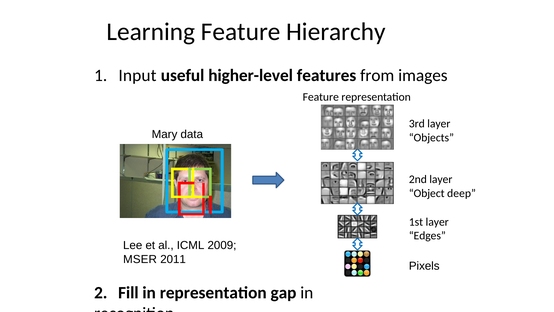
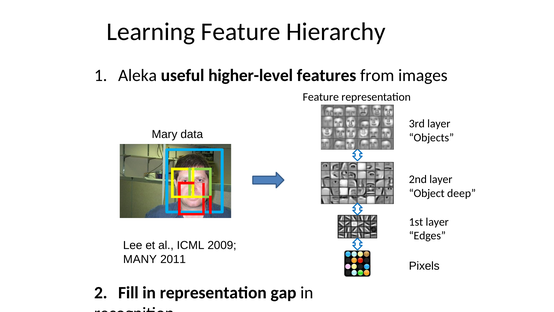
Input: Input -> Aleka (138, 75)
MSER: MSER -> MANY (140, 259)
